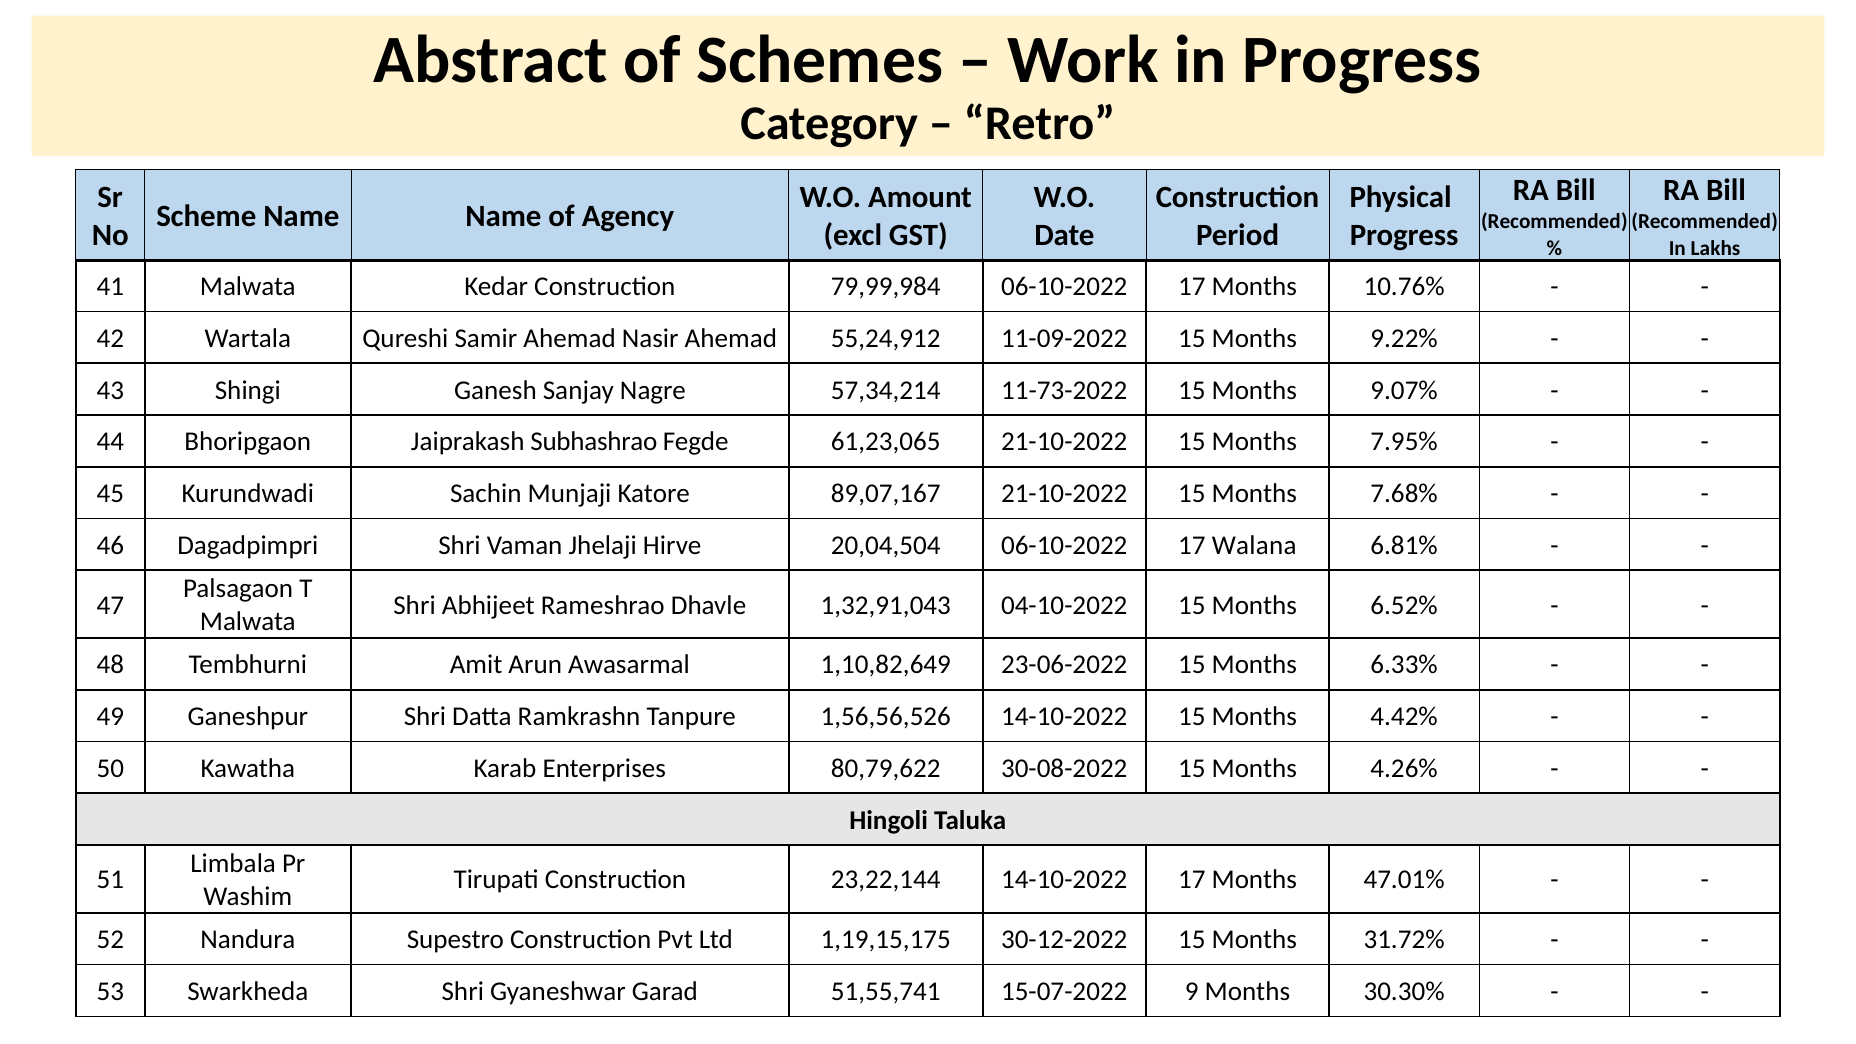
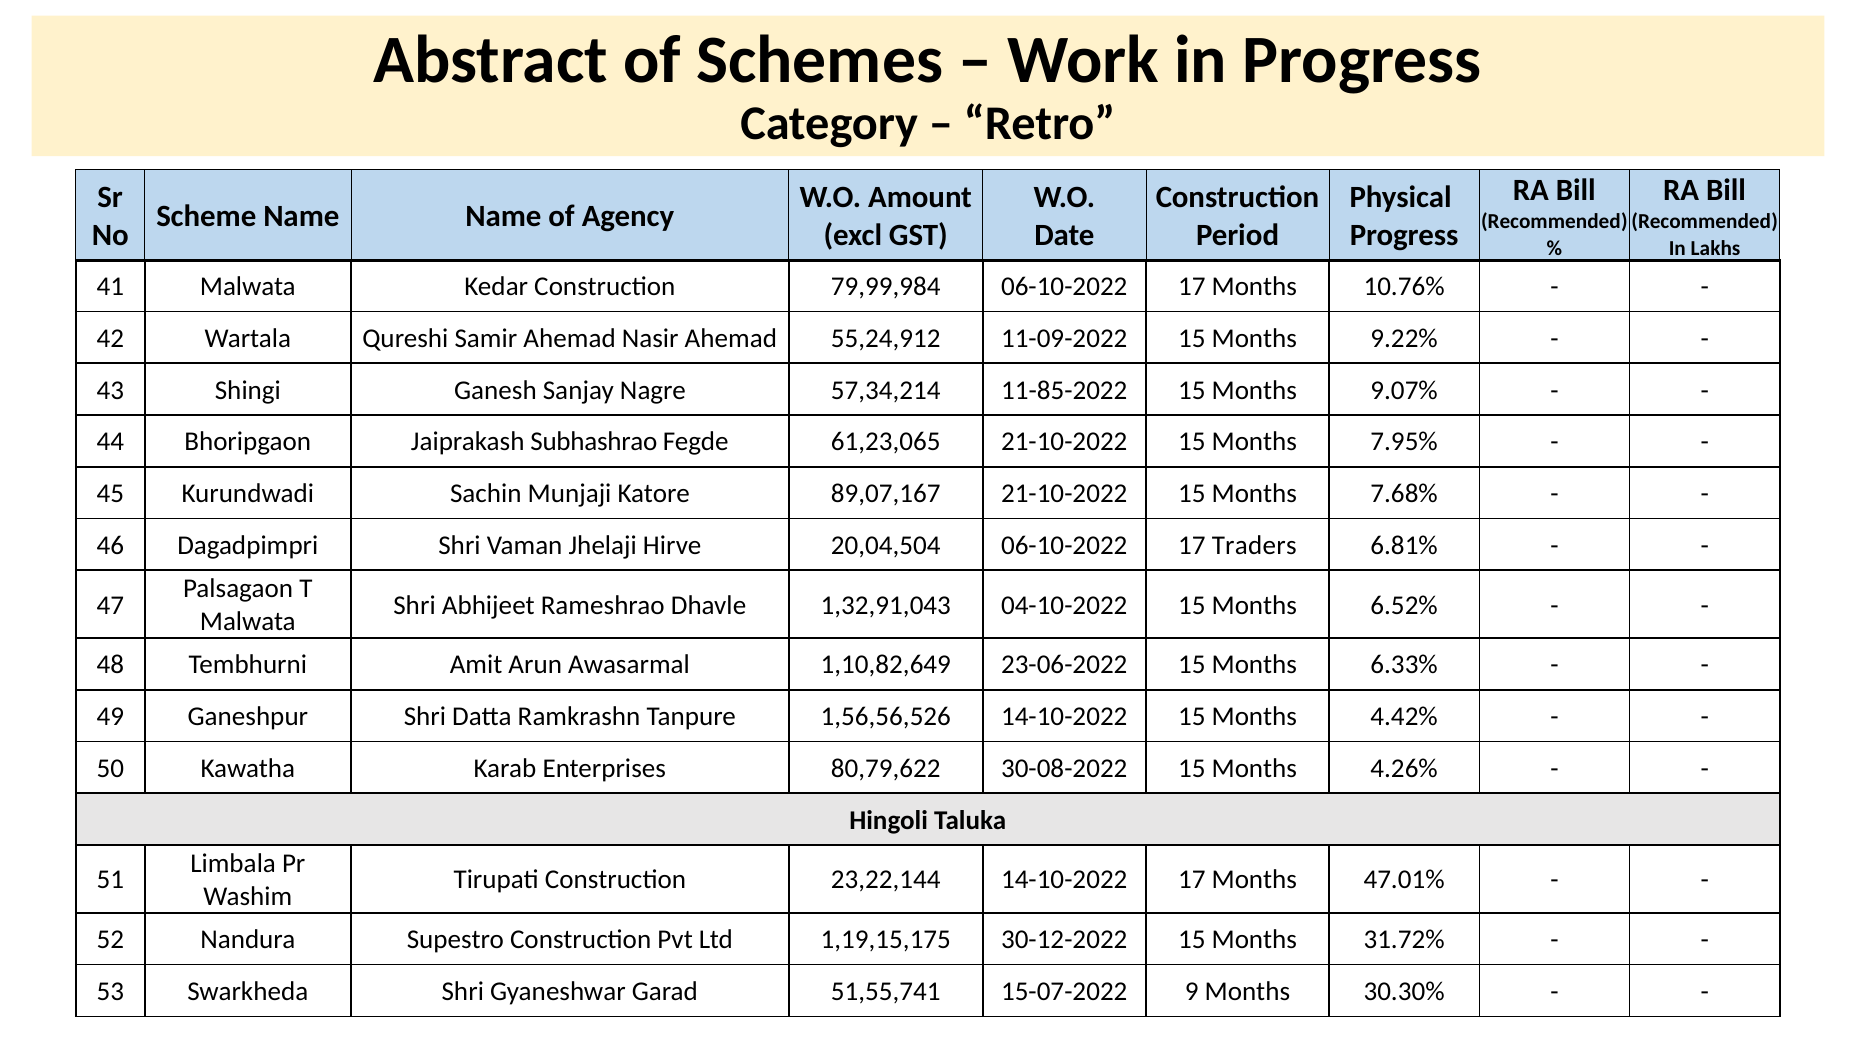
11-73-2022: 11-73-2022 -> 11-85-2022 (1064, 390)
Walana: Walana -> Traders (1254, 545)
